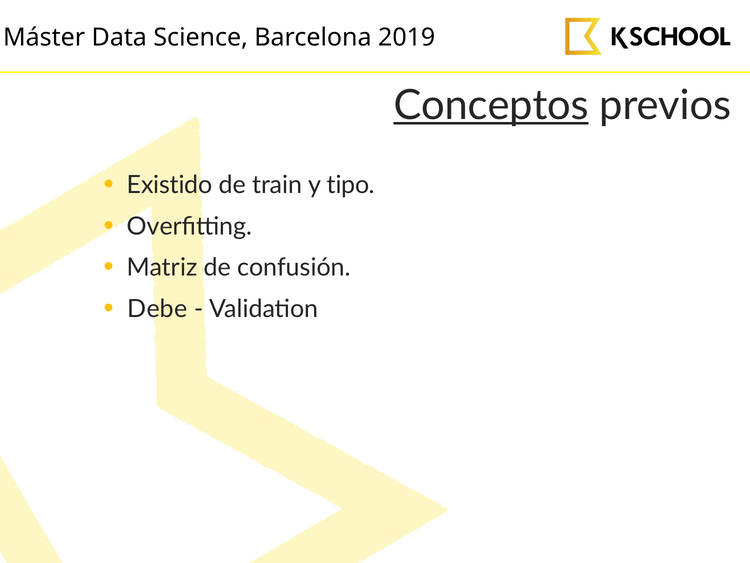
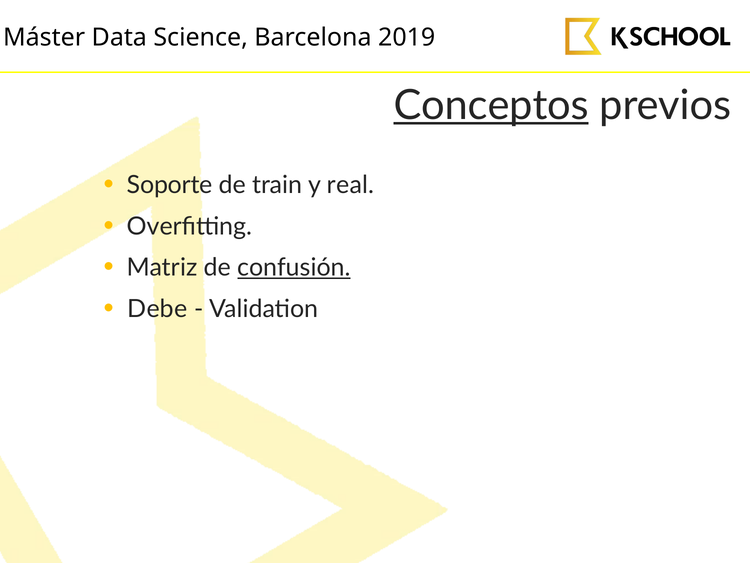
Existido: Existido -> Soporte (170, 185)
tipo: tipo -> real (351, 185)
confusión underline: none -> present (294, 267)
